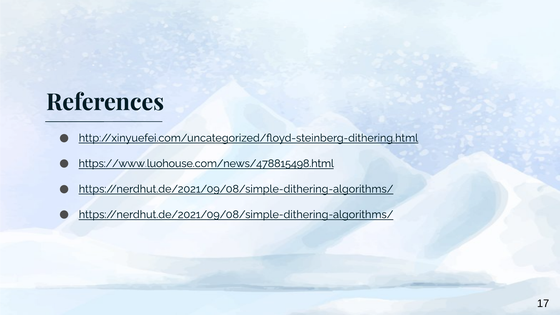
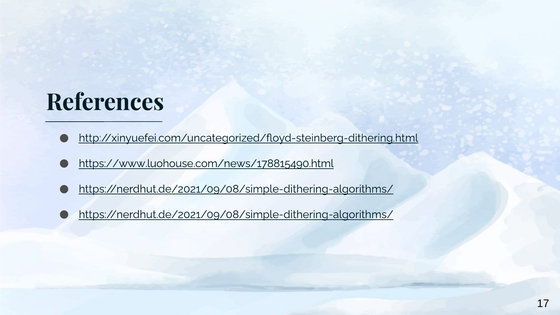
https://www.luohouse.com/news/478815498.html: https://www.luohouse.com/news/478815498.html -> https://www.luohouse.com/news/178815490.html (206, 164)
